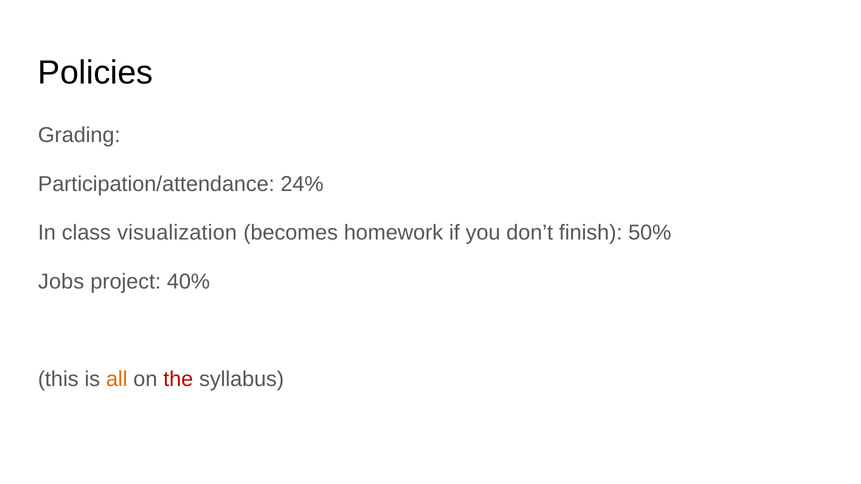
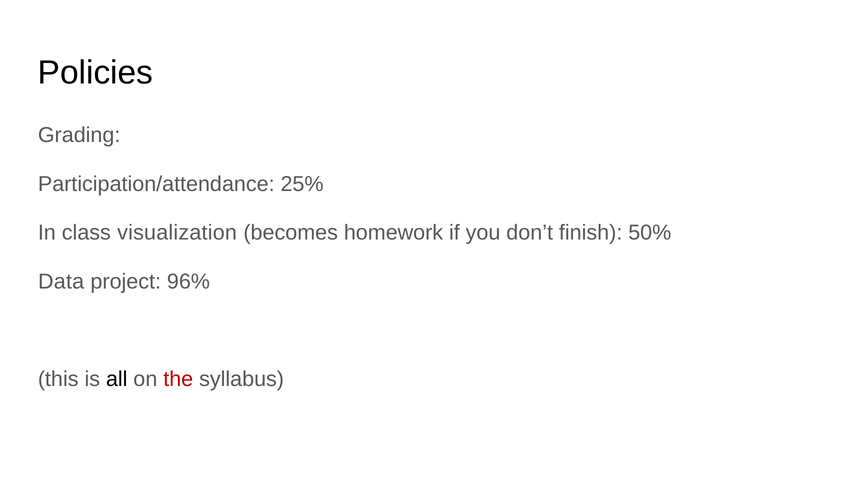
24%: 24% -> 25% (302, 184)
Jobs: Jobs -> Data (61, 282)
40%: 40% -> 96% (188, 282)
all colour: orange -> black (117, 379)
